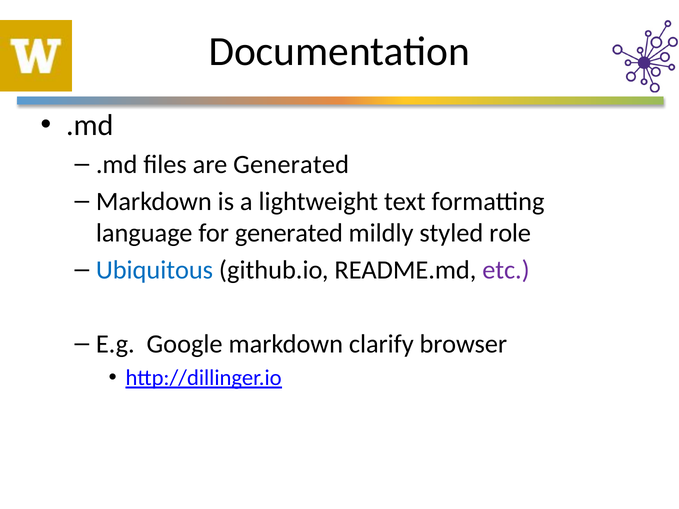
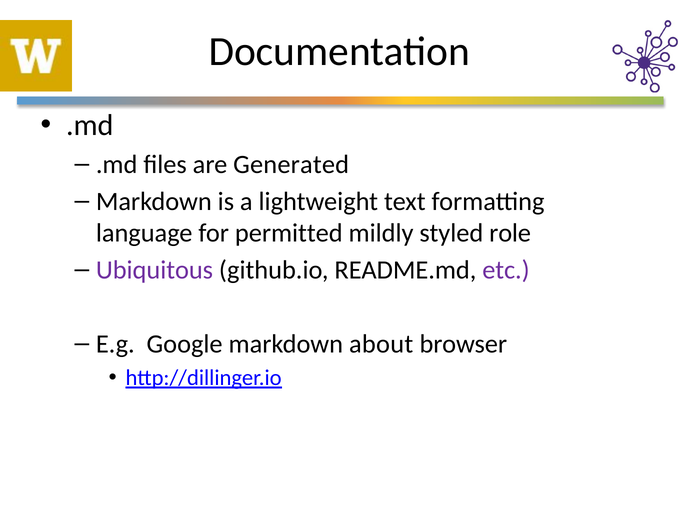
for generated: generated -> permitted (289, 233)
Ubiquitous colour: blue -> purple (154, 270)
clarify: clarify -> about (381, 344)
